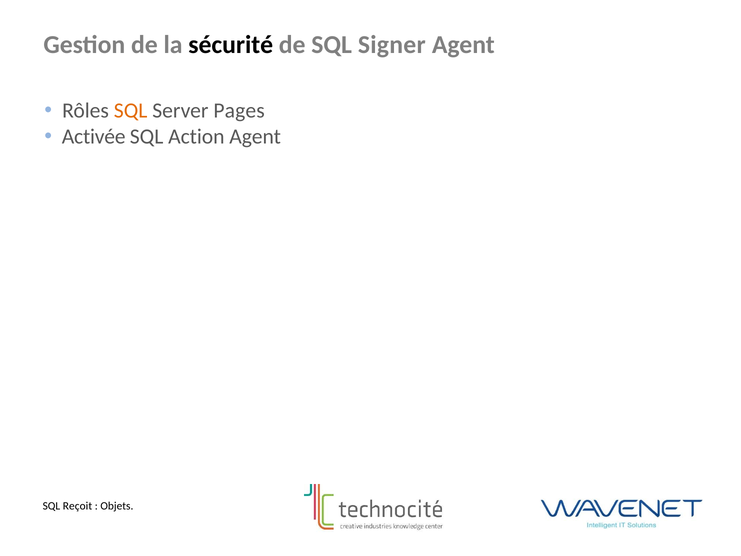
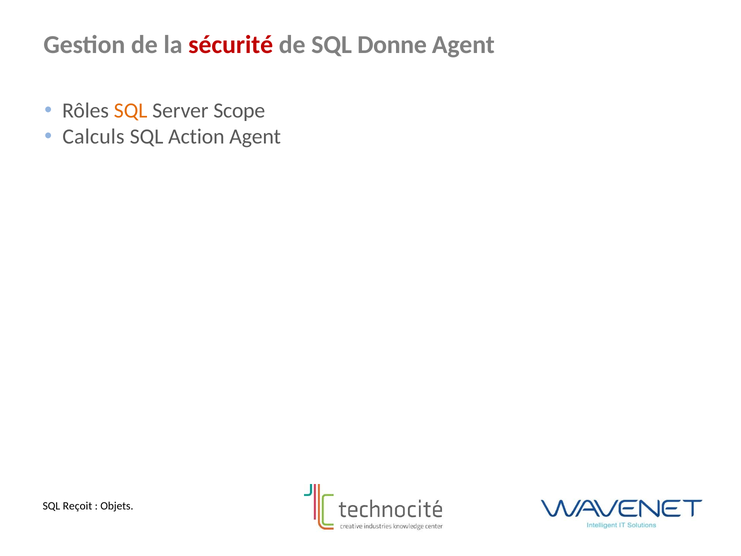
sécurité colour: black -> red (231, 45)
Signer: Signer -> Donne (392, 45)
Pages: Pages -> Scope (239, 111)
Activée: Activée -> Calculs (93, 137)
